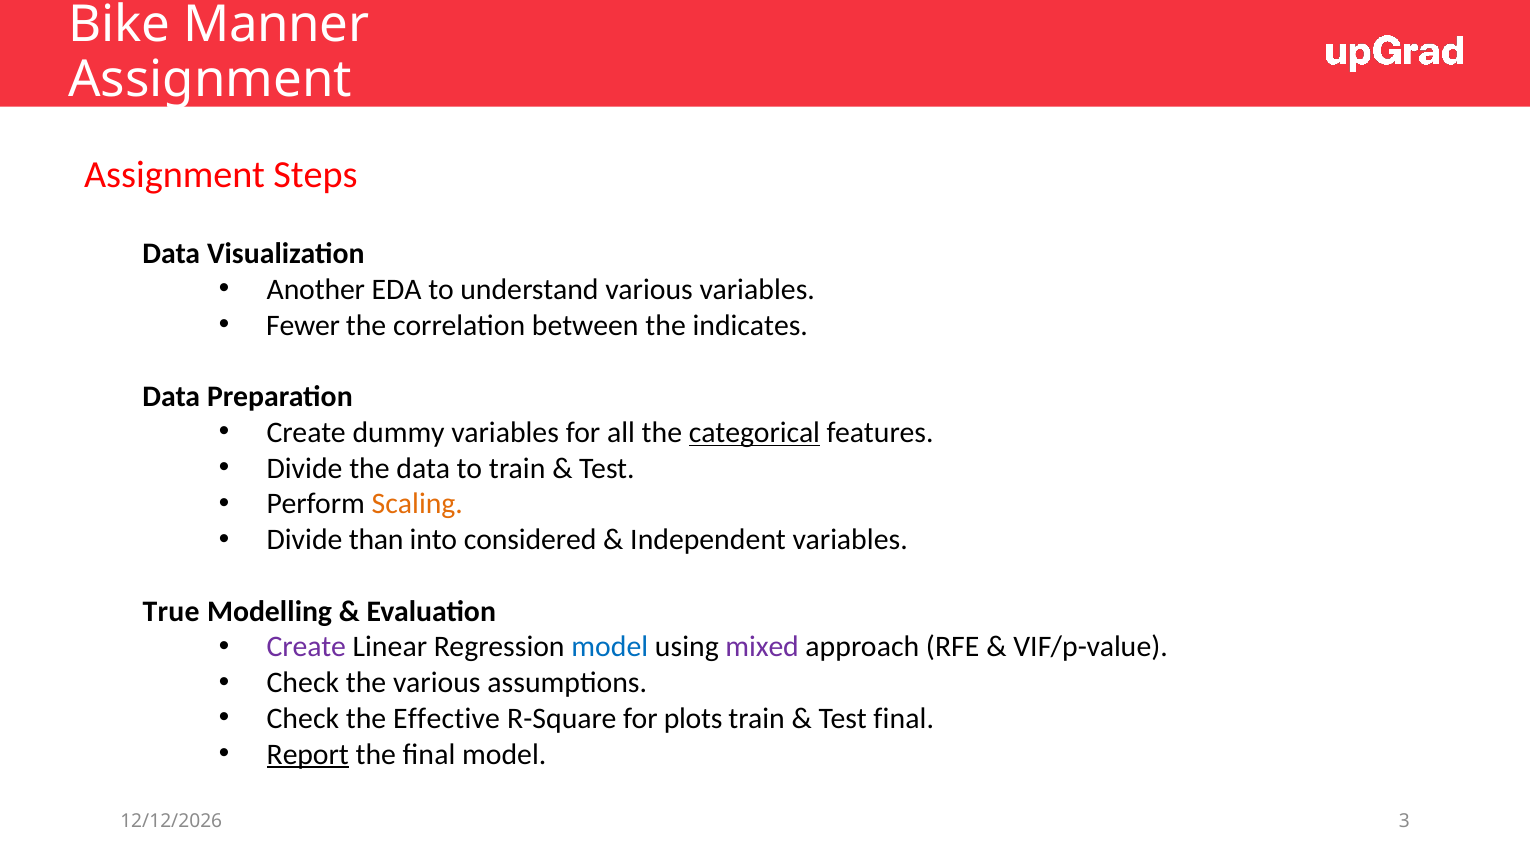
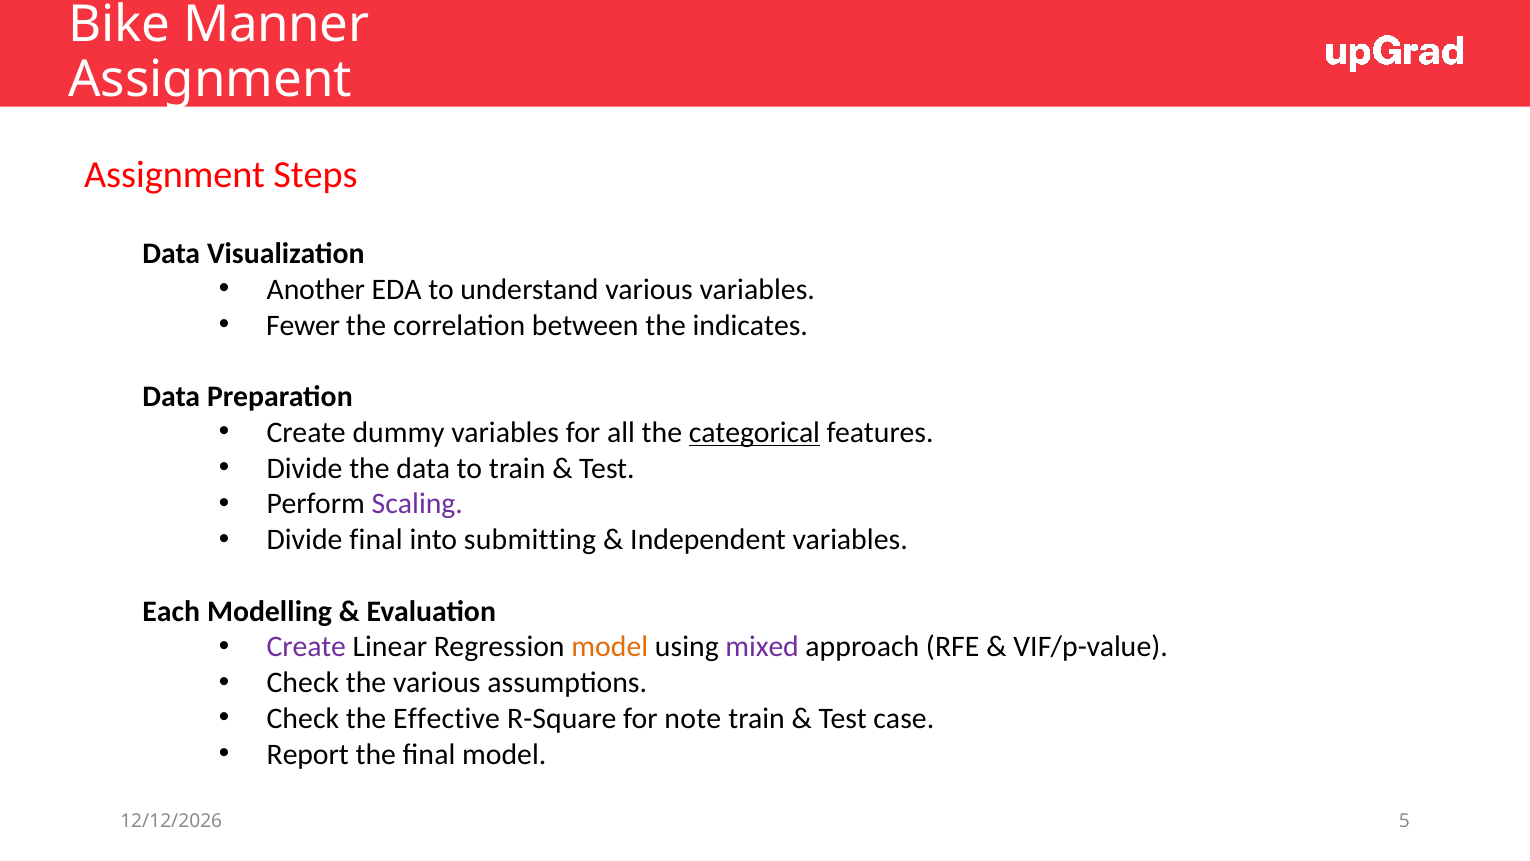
Scaling colour: orange -> purple (417, 504)
Divide than: than -> final (376, 540)
considered: considered -> submitting (530, 540)
True: True -> Each (171, 611)
model colour: blue -> orange (610, 647)
plots: plots -> note (693, 718)
Test final: final -> case (904, 718)
Report underline: present -> none (308, 754)
3: 3 -> 5 (1404, 820)
